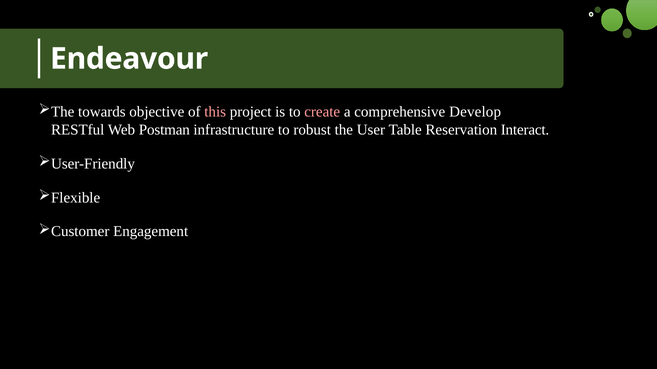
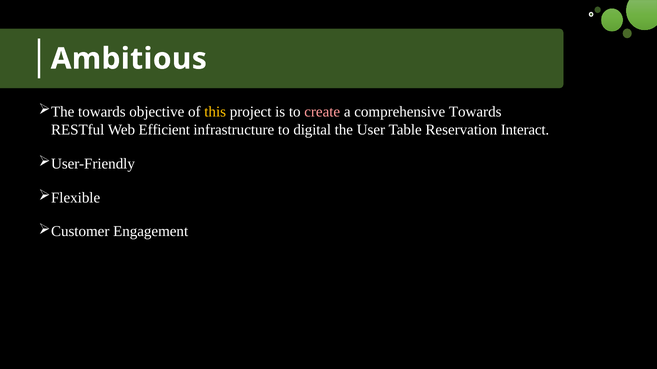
Endeavour: Endeavour -> Ambitious (129, 59)
this colour: pink -> yellow (215, 112)
comprehensive Develop: Develop -> Towards (475, 112)
Postman: Postman -> Efficient (164, 130)
robust: robust -> digital (312, 130)
